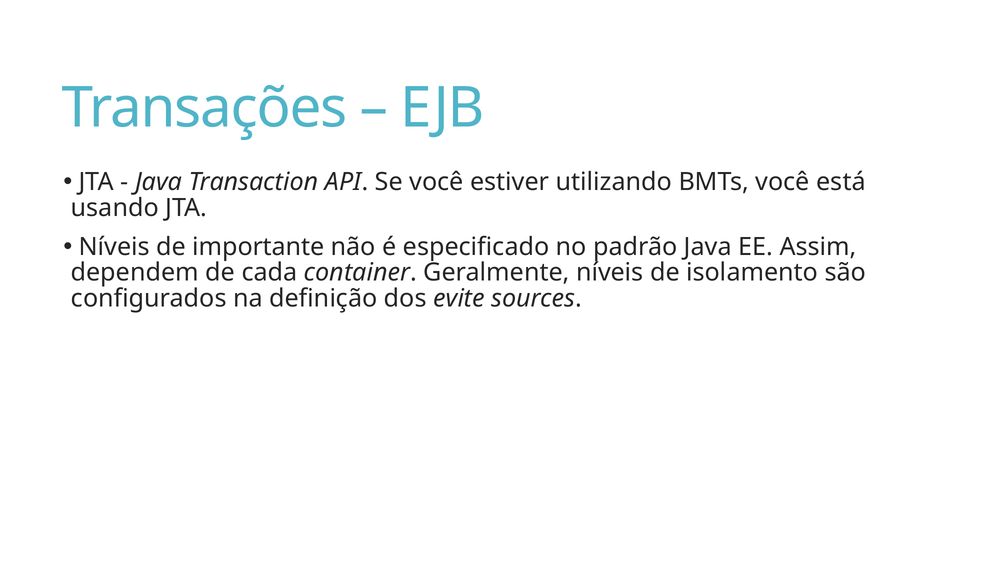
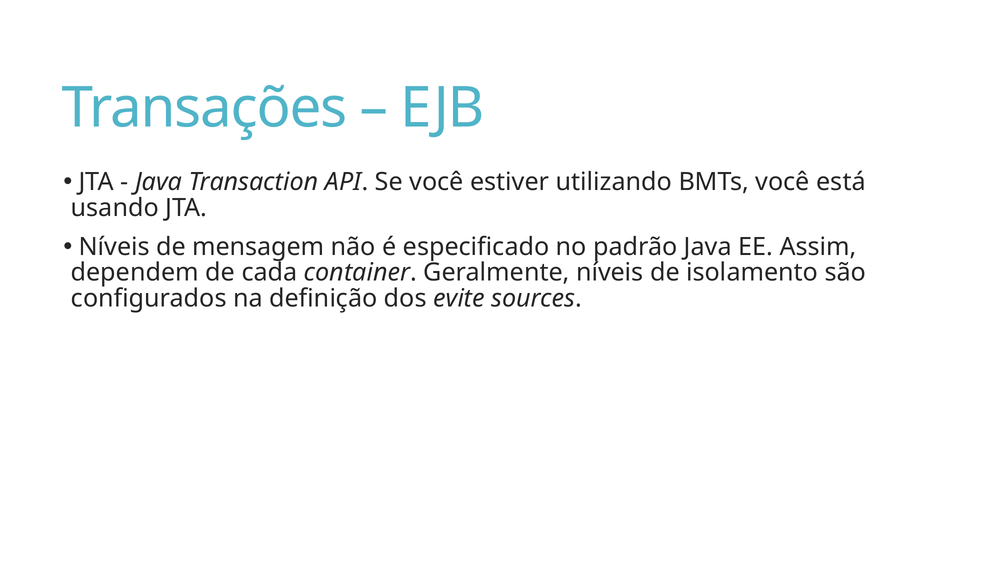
importante: importante -> mensagem (258, 247)
